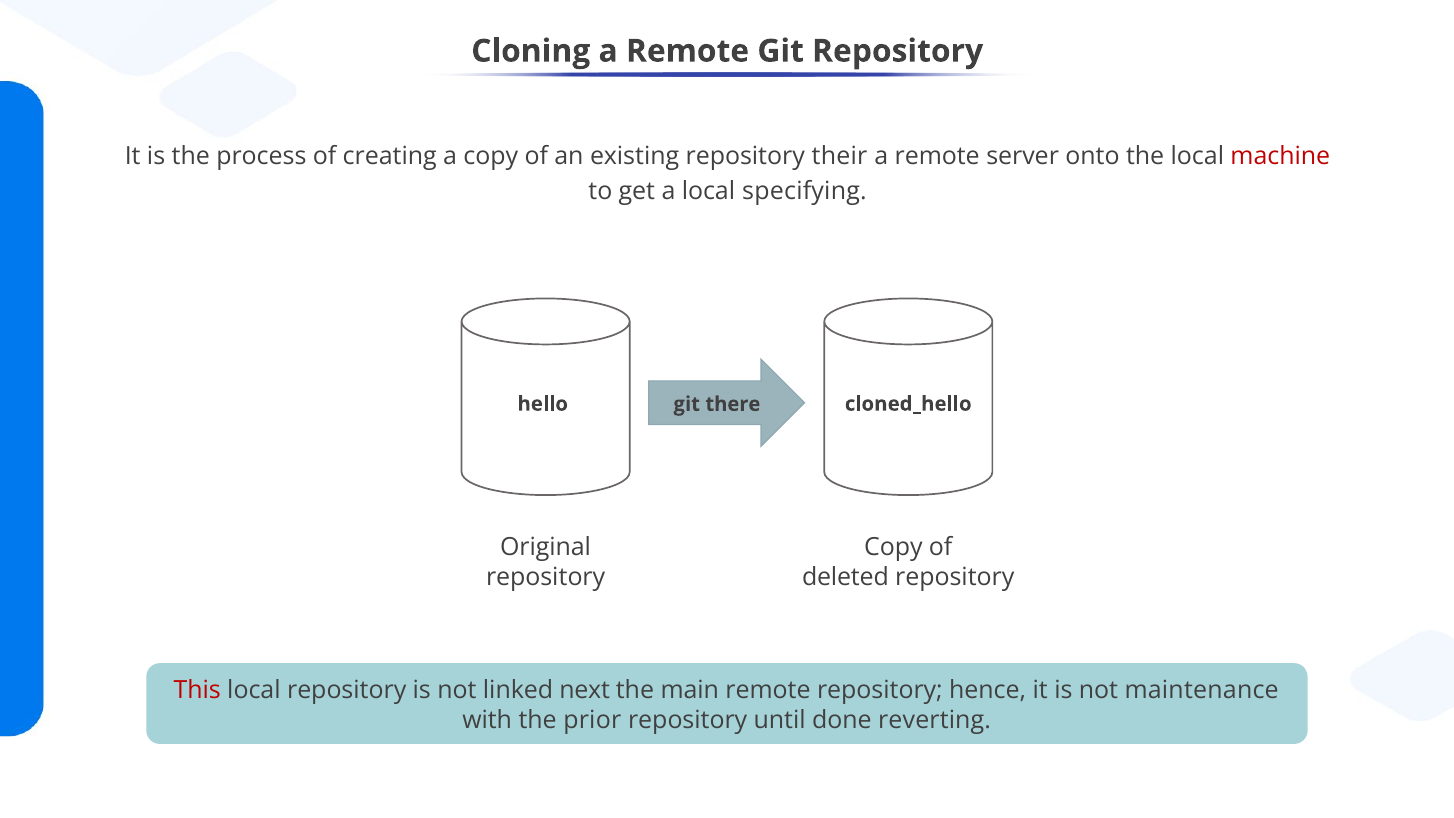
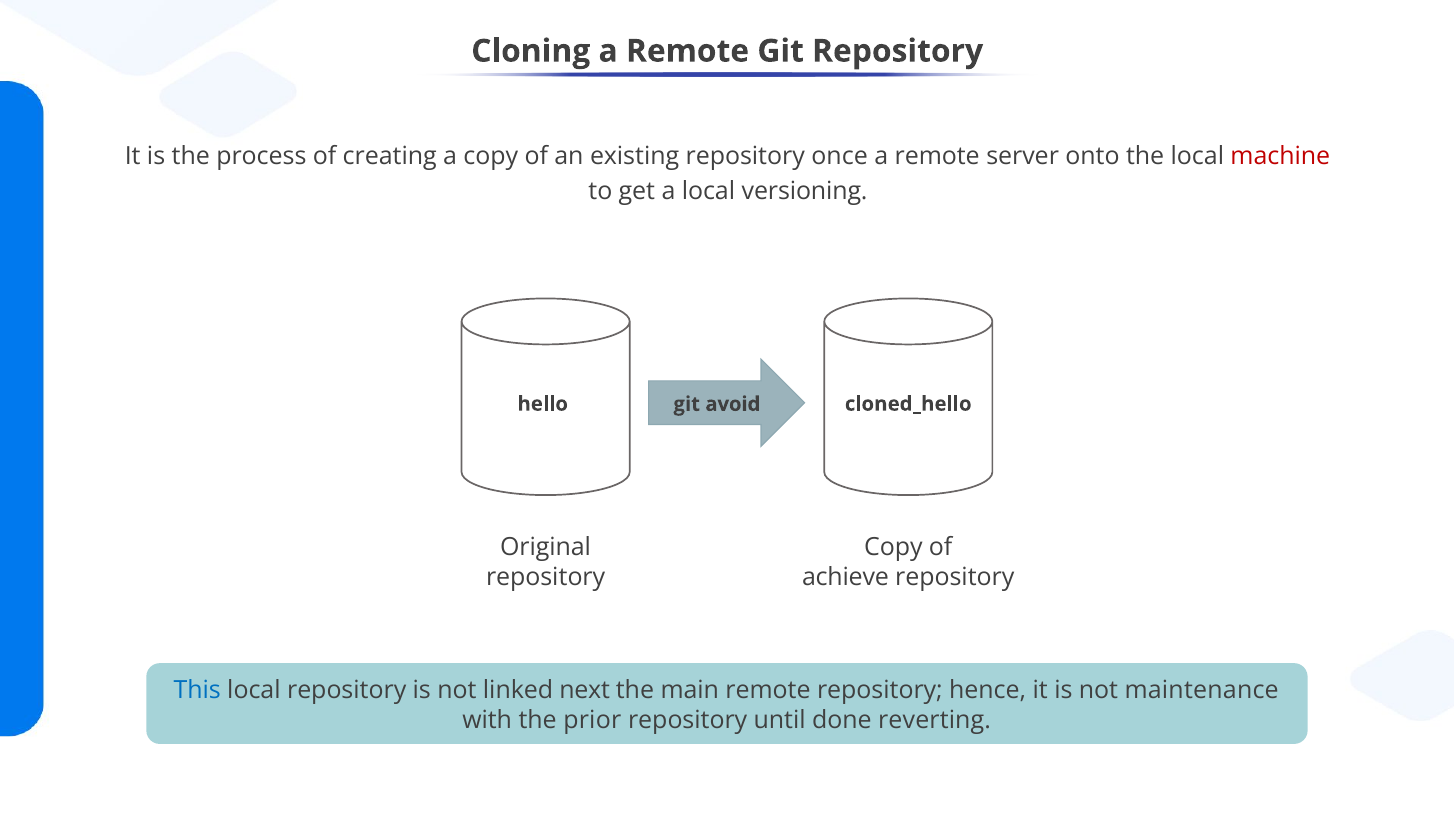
their: their -> once (840, 157)
specifying: specifying -> versioning (805, 191)
there: there -> avoid (733, 404)
deleted: deleted -> achieve (845, 577)
This colour: red -> blue (197, 690)
